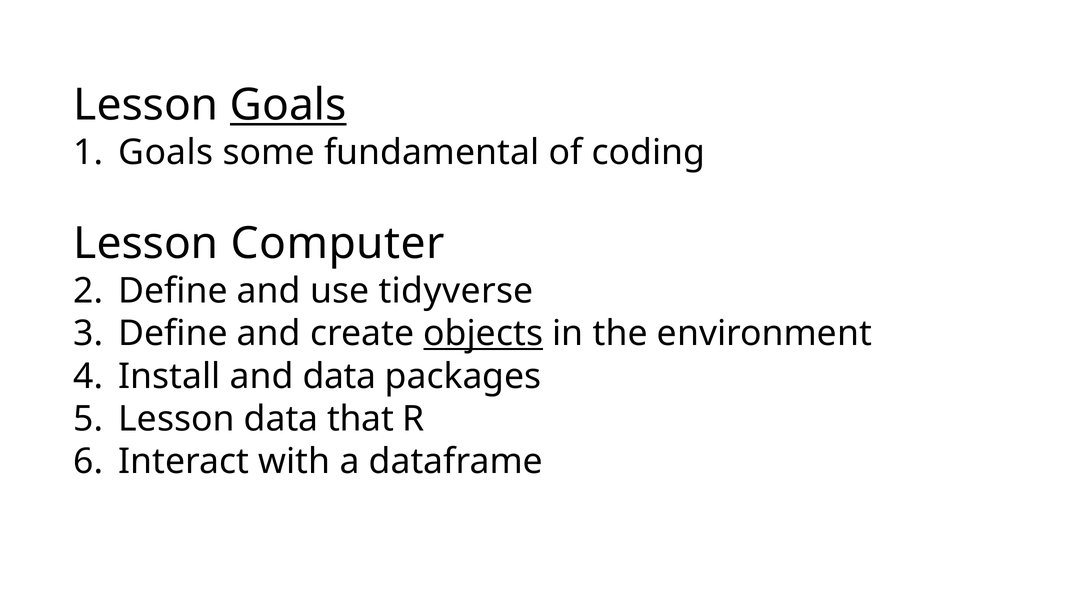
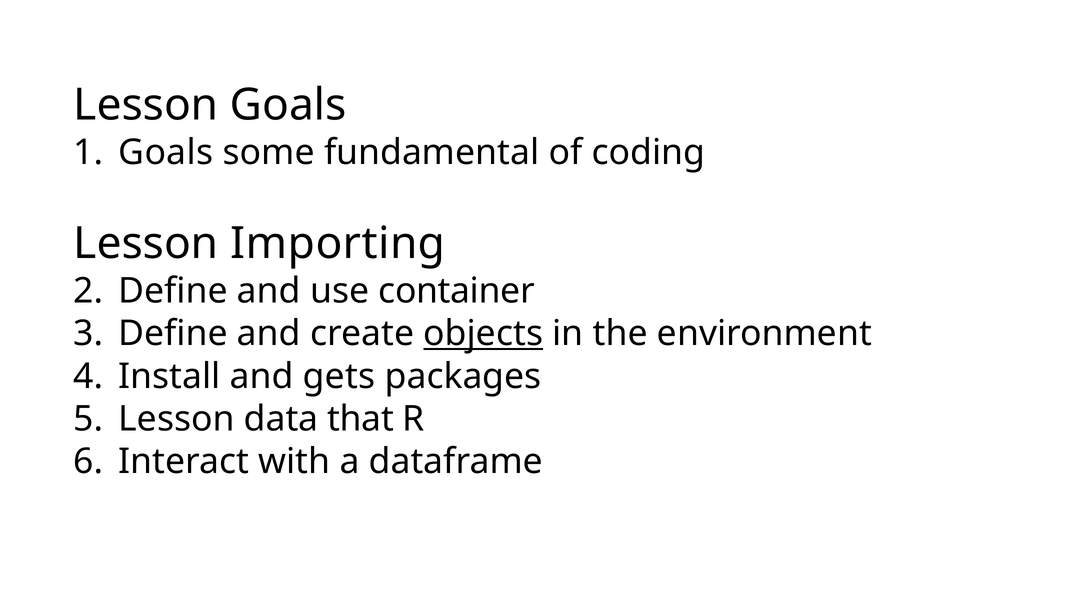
Goals underline: present -> none (288, 105)
Computer: Computer -> Importing (338, 244)
tidyverse: tidyverse -> container (457, 291)
and data: data -> gets (339, 377)
